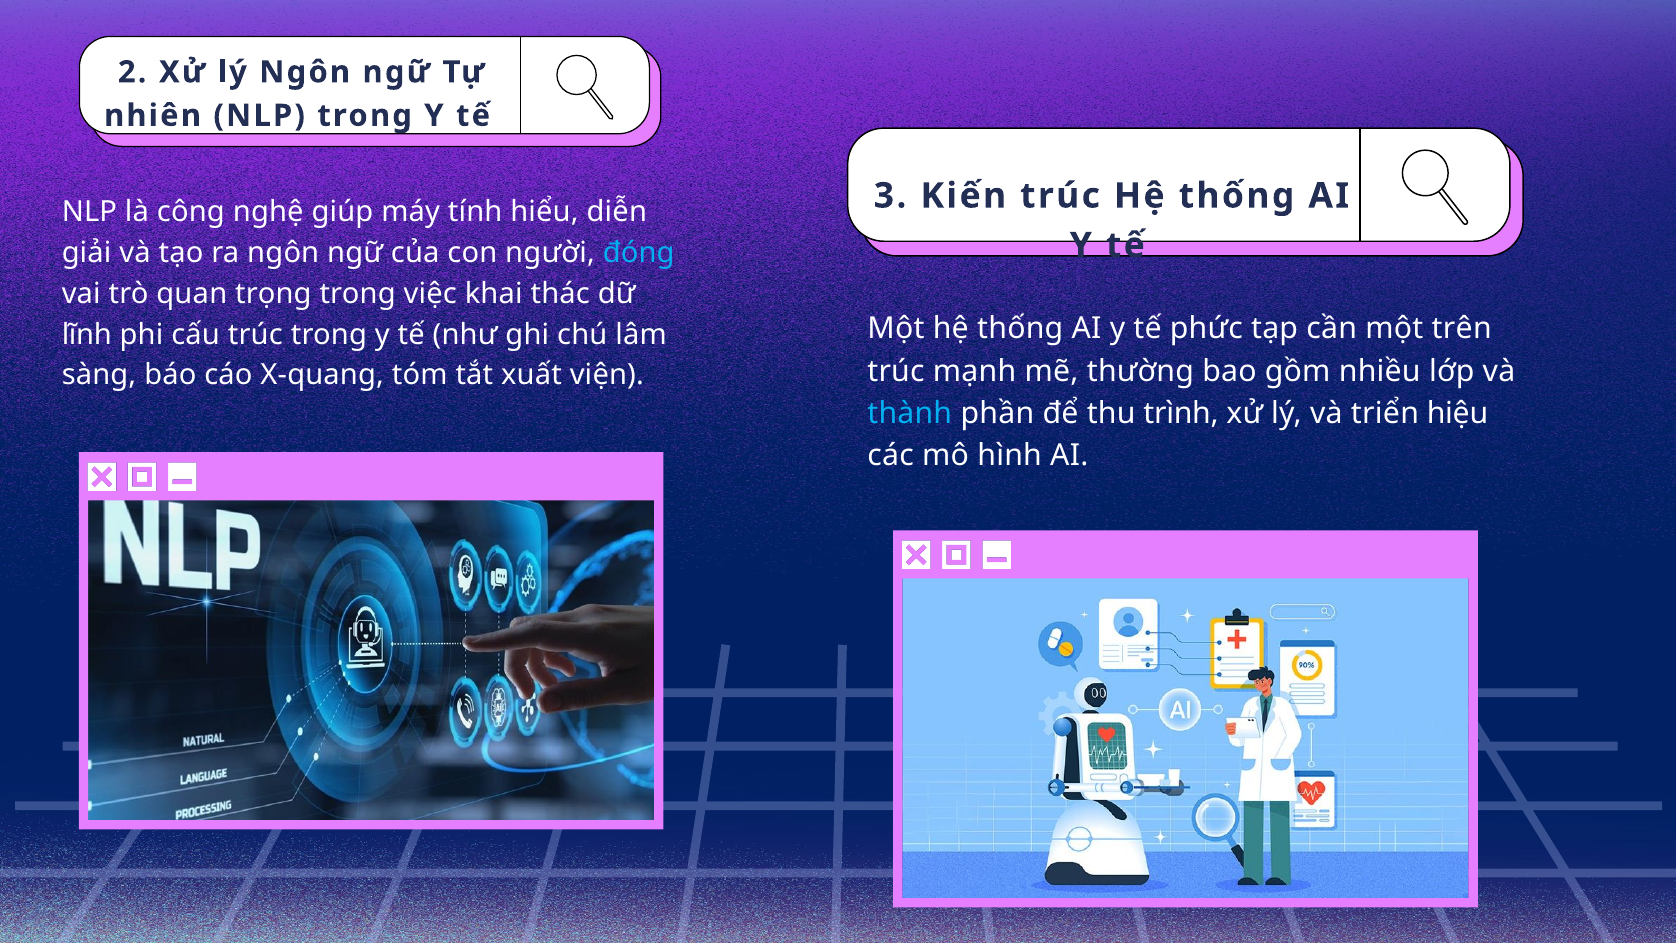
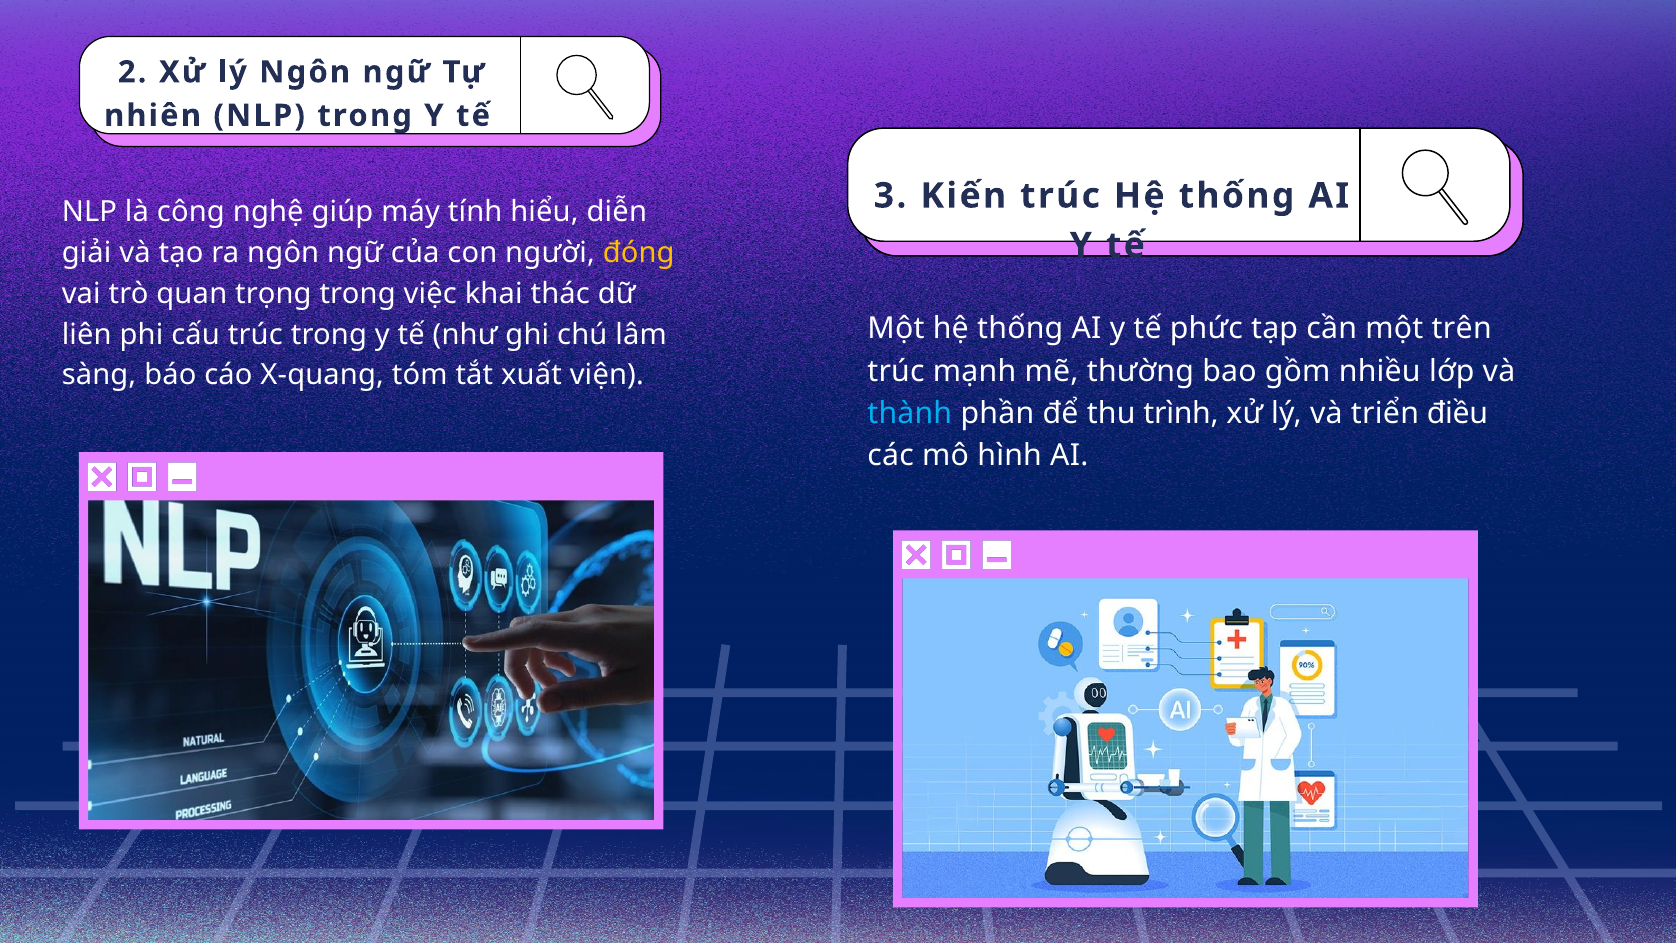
đóng colour: light blue -> yellow (639, 253)
lĩnh: lĩnh -> liên (87, 334)
hiệu: hiệu -> điều (1458, 413)
